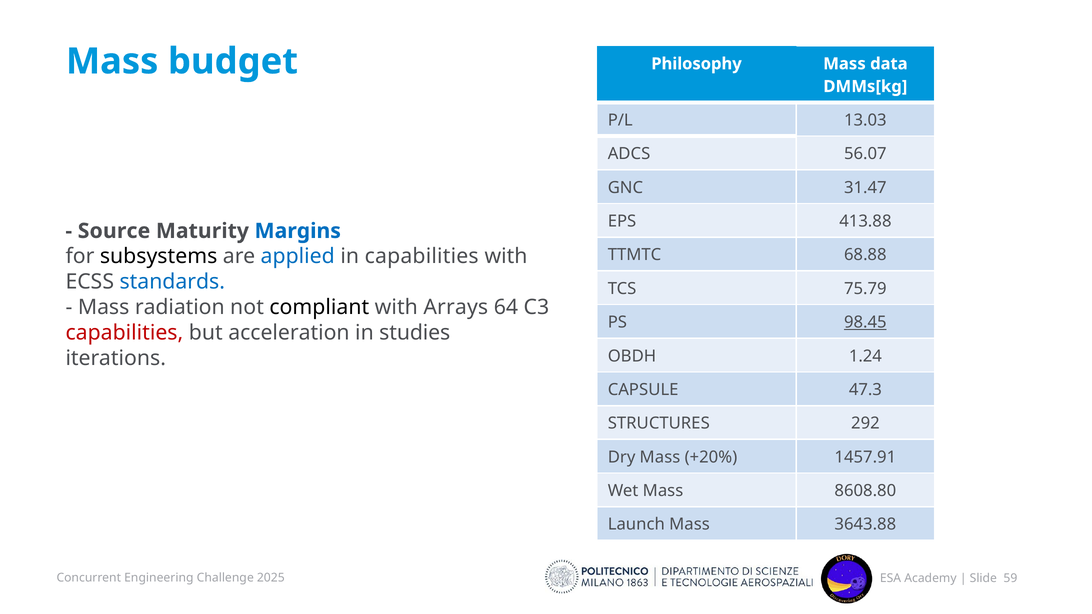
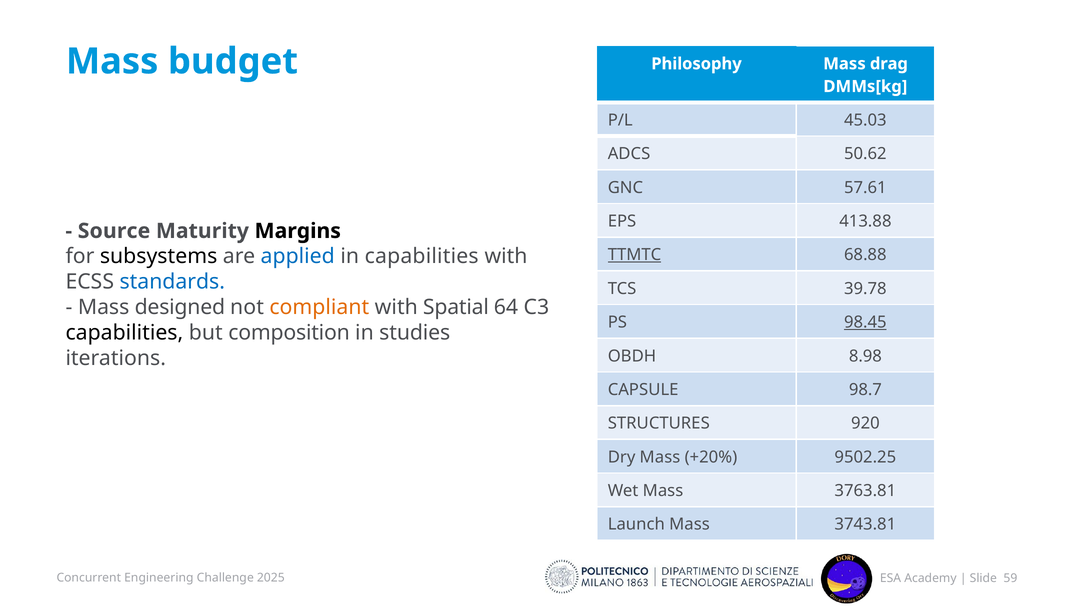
data: data -> drag (889, 64)
13.03: 13.03 -> 45.03 (865, 120)
56.07: 56.07 -> 50.62 (865, 154)
31.47: 31.47 -> 57.61 (865, 188)
Margins colour: blue -> black (298, 231)
TTMTC underline: none -> present (635, 255)
75.79: 75.79 -> 39.78 (865, 289)
radiation: radiation -> designed (180, 308)
compliant colour: black -> orange (319, 308)
Arrays: Arrays -> Spatial (456, 308)
capabilities colour: red -> black (124, 333)
acceleration: acceleration -> composition (289, 333)
1.24: 1.24 -> 8.98 (865, 356)
47.3: 47.3 -> 98.7 (865, 390)
292: 292 -> 920 (865, 424)
1457.91: 1457.91 -> 9502.25 (865, 457)
8608.80: 8608.80 -> 3763.81 (865, 491)
3643.88: 3643.88 -> 3743.81 (865, 525)
